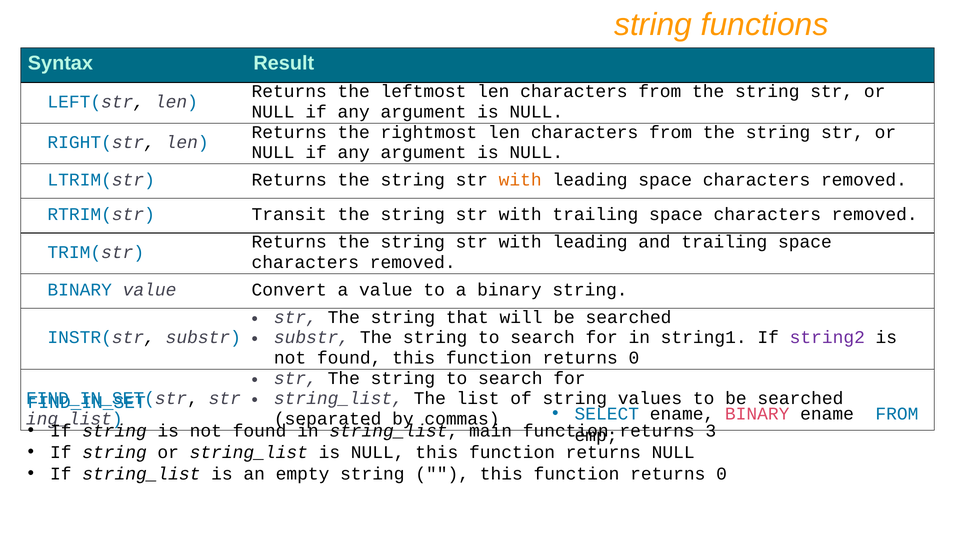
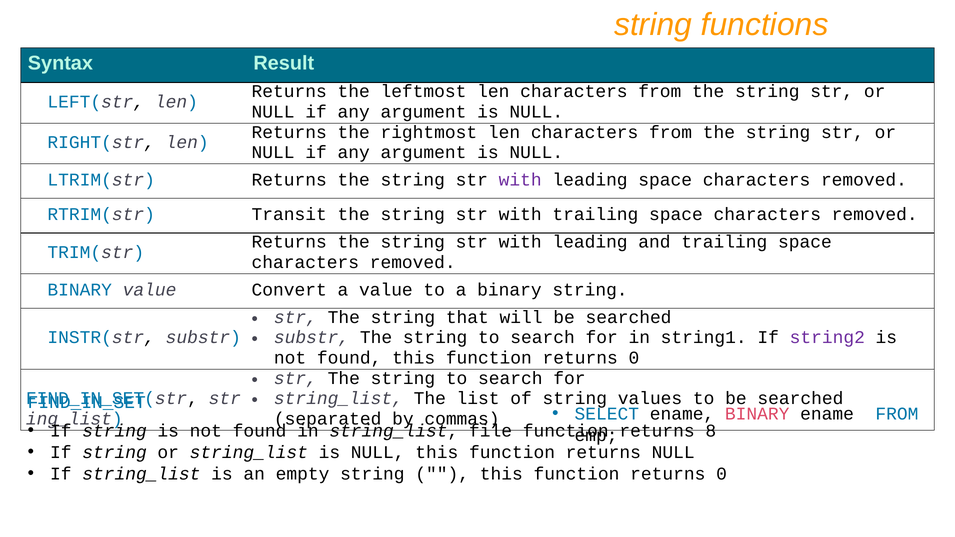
with colour: orange -> purple (520, 180)
main: main -> file (491, 431)
3: 3 -> 8 (711, 431)
